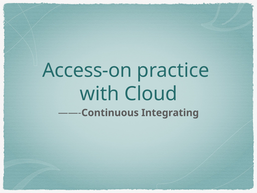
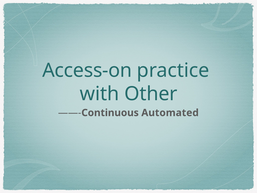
Cloud: Cloud -> Other (151, 94)
Integrating: Integrating -> Automated (170, 113)
